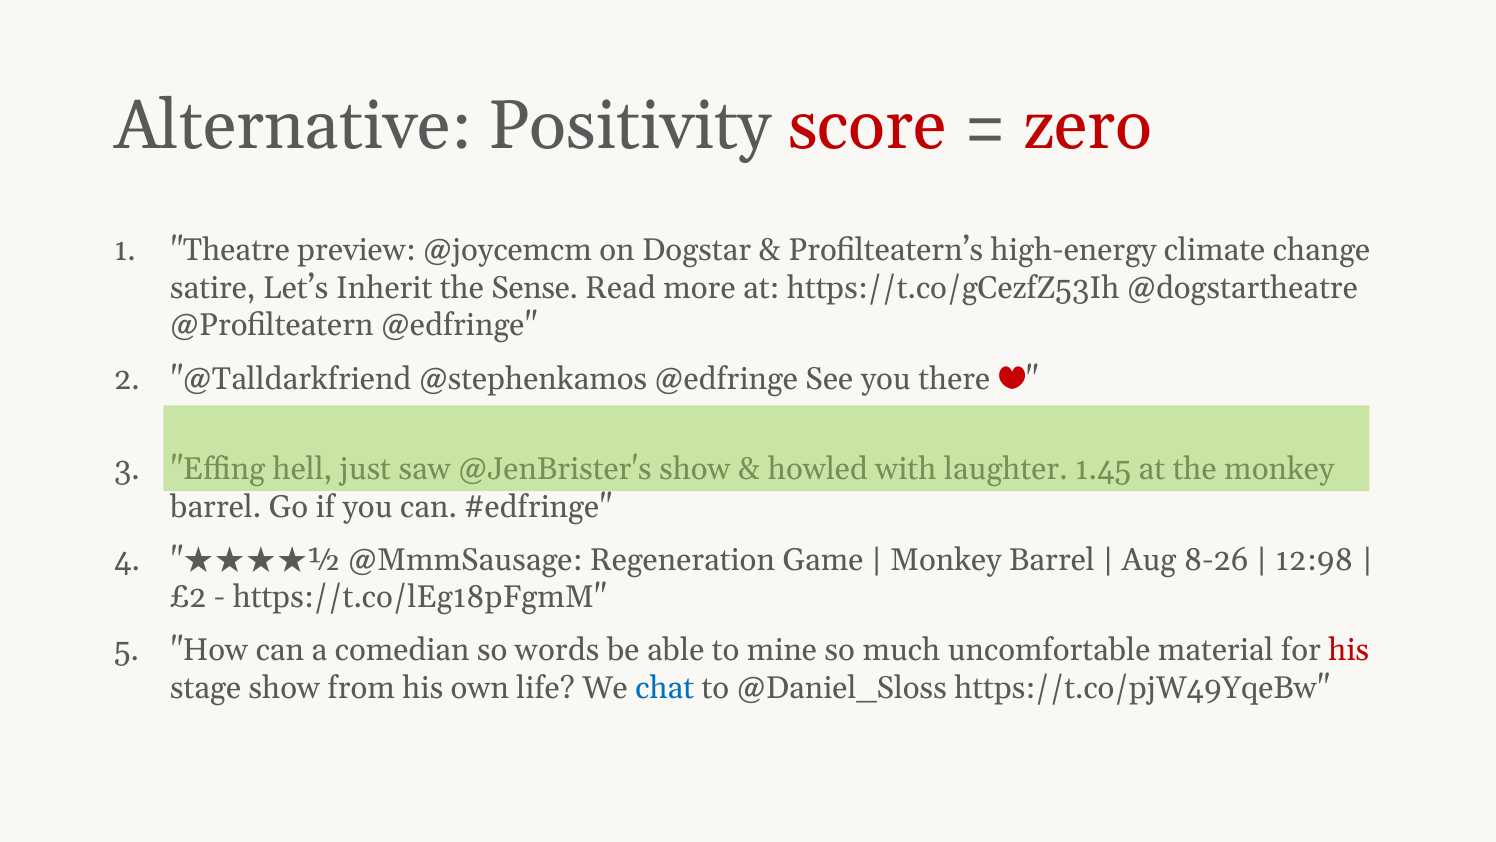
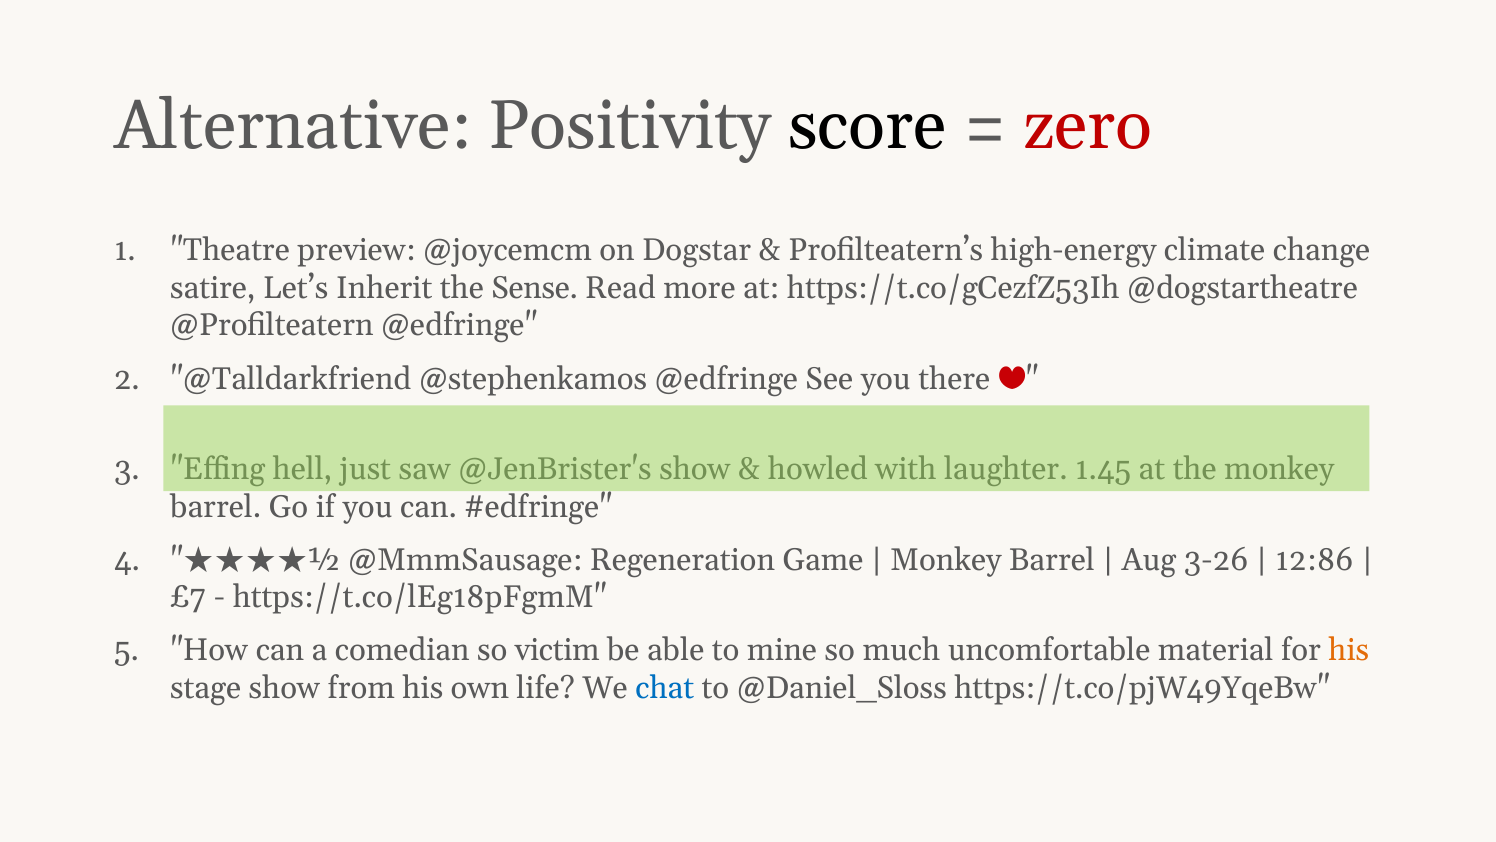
score colour: red -> black (868, 126)
8-26: 8-26 -> 3-26 (1216, 560)
12:98: 12:98 -> 12:86 (1314, 560)
£2: £2 -> £7 (188, 597)
words: words -> victim (557, 650)
his colour: red -> orange (1349, 650)
